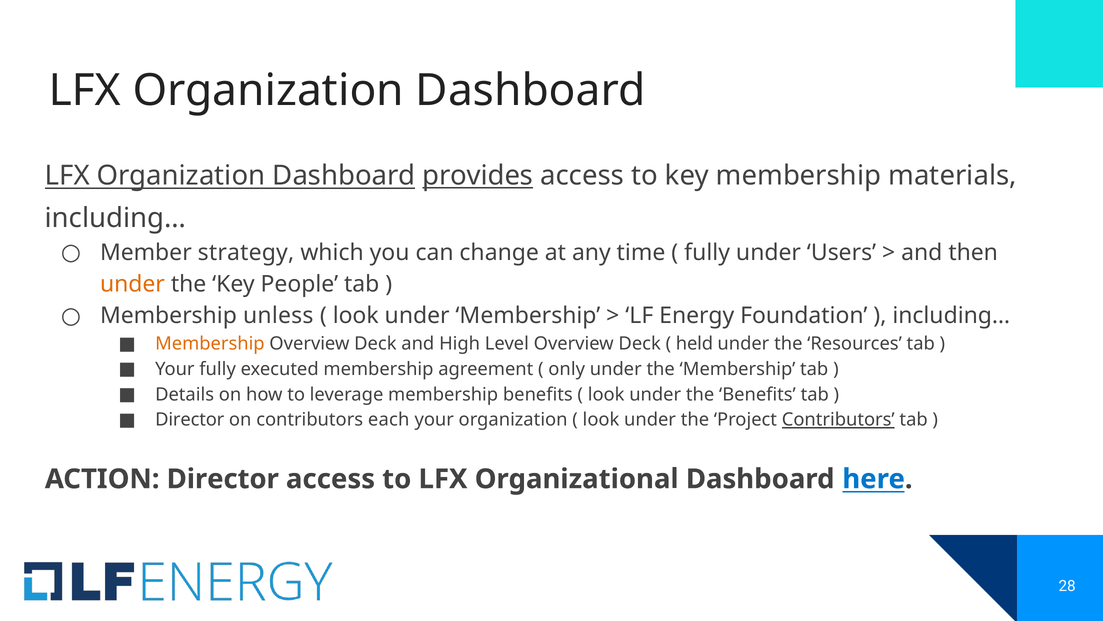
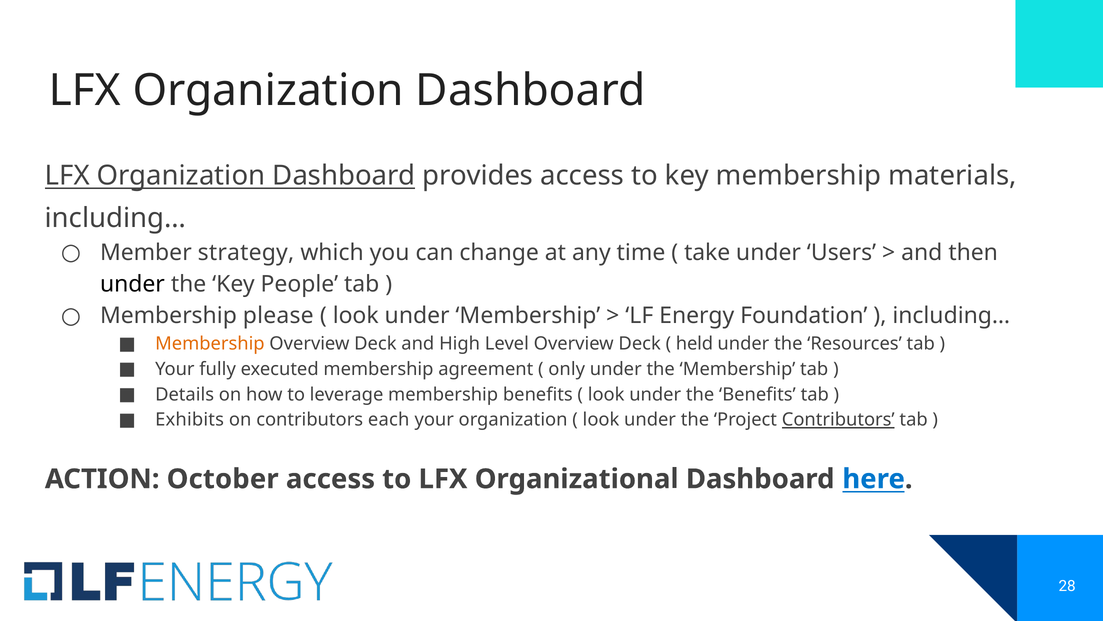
provides underline: present -> none (478, 176)
fully: fully -> take (707, 252)
under colour: orange -> black (132, 284)
unless: unless -> please (278, 316)
Director: Director -> Exhibits (190, 420)
ACTION Director: Director -> October (223, 479)
